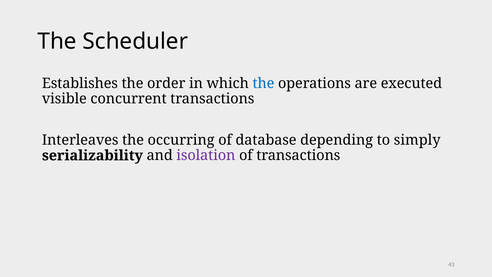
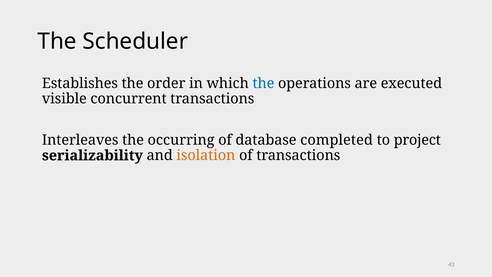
depending: depending -> completed (337, 140)
simply: simply -> project (417, 140)
isolation colour: purple -> orange (206, 155)
